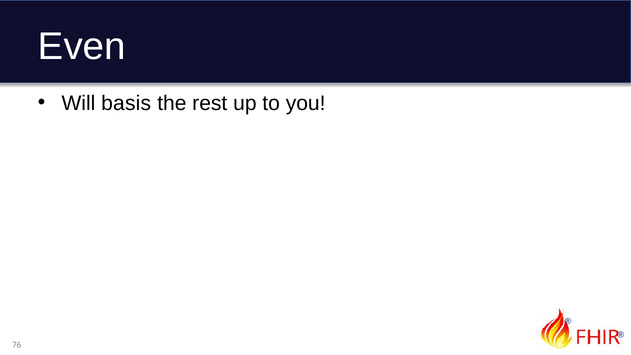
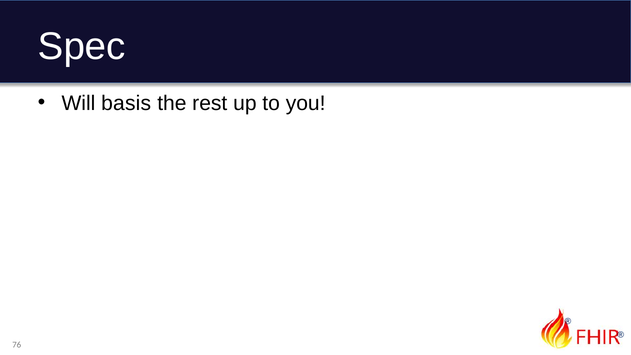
Even: Even -> Spec (82, 47)
